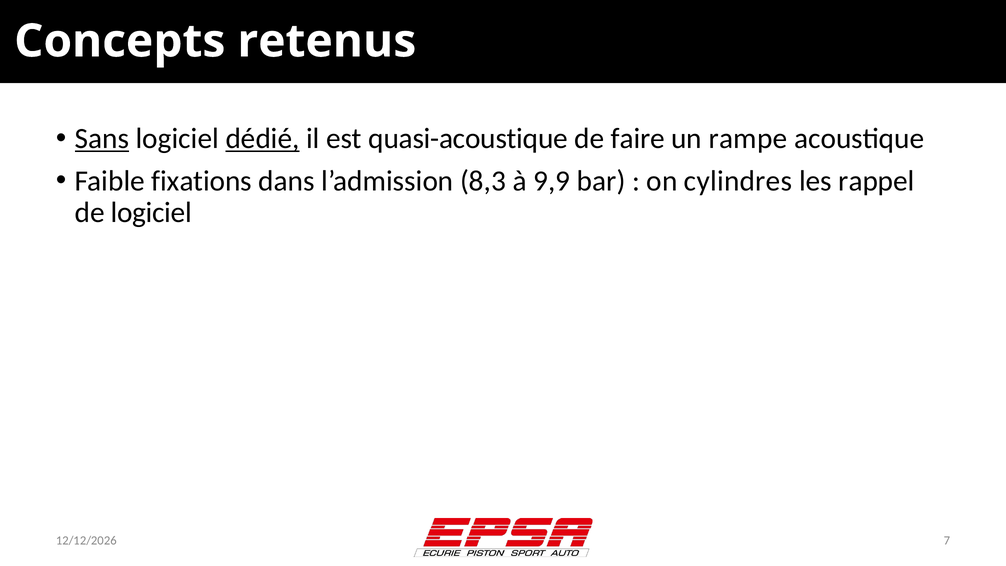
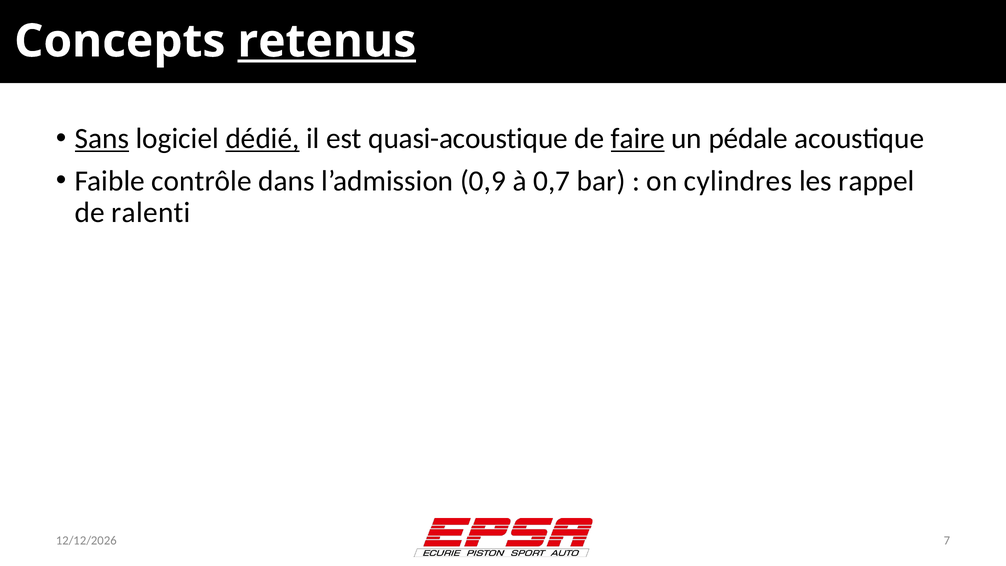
retenus underline: none -> present (327, 41)
faire underline: none -> present (638, 139)
rampe: rampe -> pédale (748, 139)
fixations: fixations -> contrôle (202, 181)
8,3: 8,3 -> 0,9 (483, 181)
9,9: 9,9 -> 0,7 (552, 181)
de logiciel: logiciel -> ralenti (151, 213)
